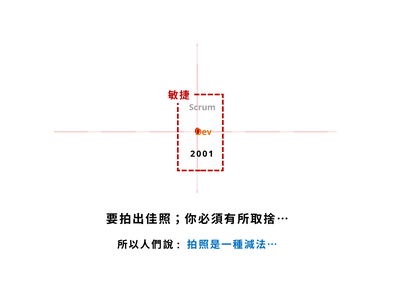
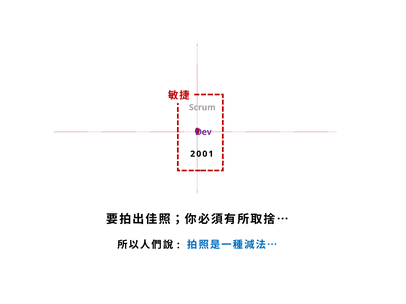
Dev colour: orange -> purple (204, 132)
